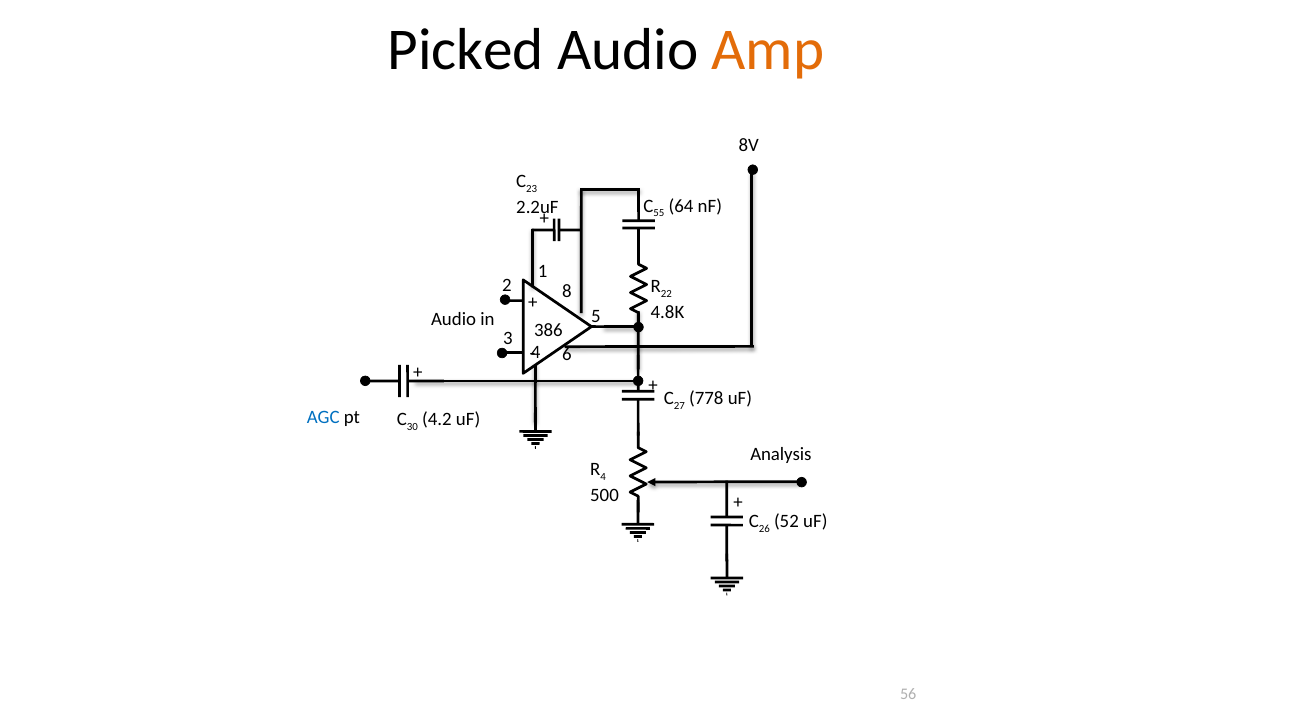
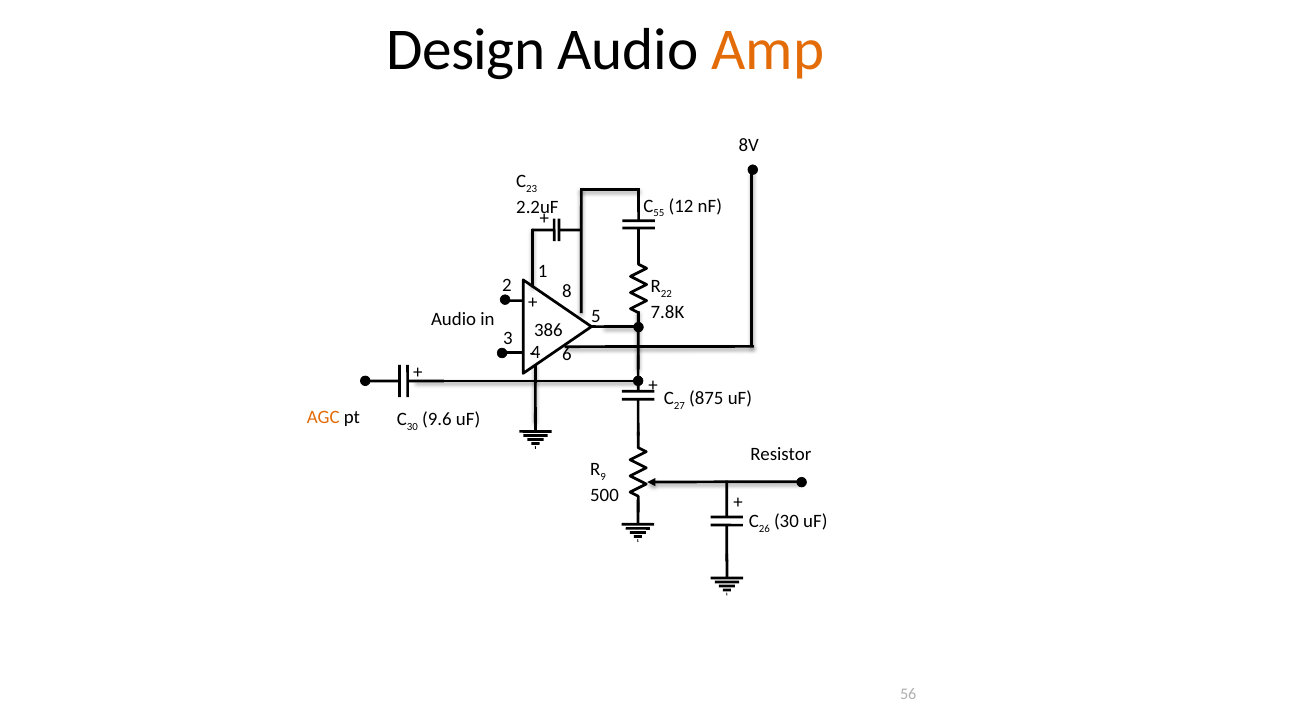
Picked: Picked -> Design (466, 50)
64: 64 -> 12 (681, 206)
4.8K: 4.8K -> 7.8K (667, 312)
778: 778 -> 875 (706, 398)
AGC colour: blue -> orange (323, 418)
4.2: 4.2 -> 9.6 (437, 420)
Analysis: Analysis -> Resistor (781, 454)
4: 4 -> 9 (603, 477)
52: 52 -> 30 (786, 522)
